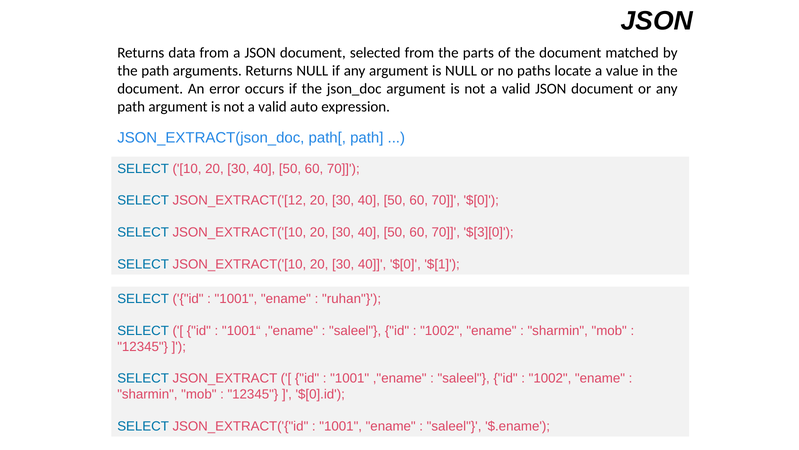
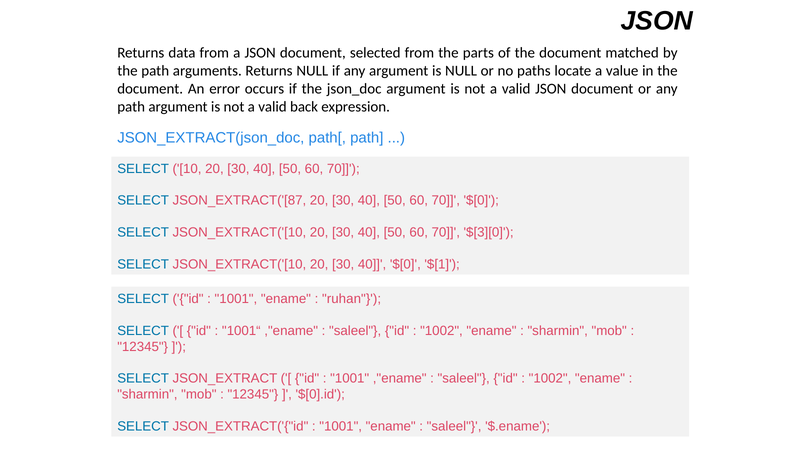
auto: auto -> back (304, 107)
JSON_EXTRACT('[12: JSON_EXTRACT('[12 -> JSON_EXTRACT('[87 (239, 200)
